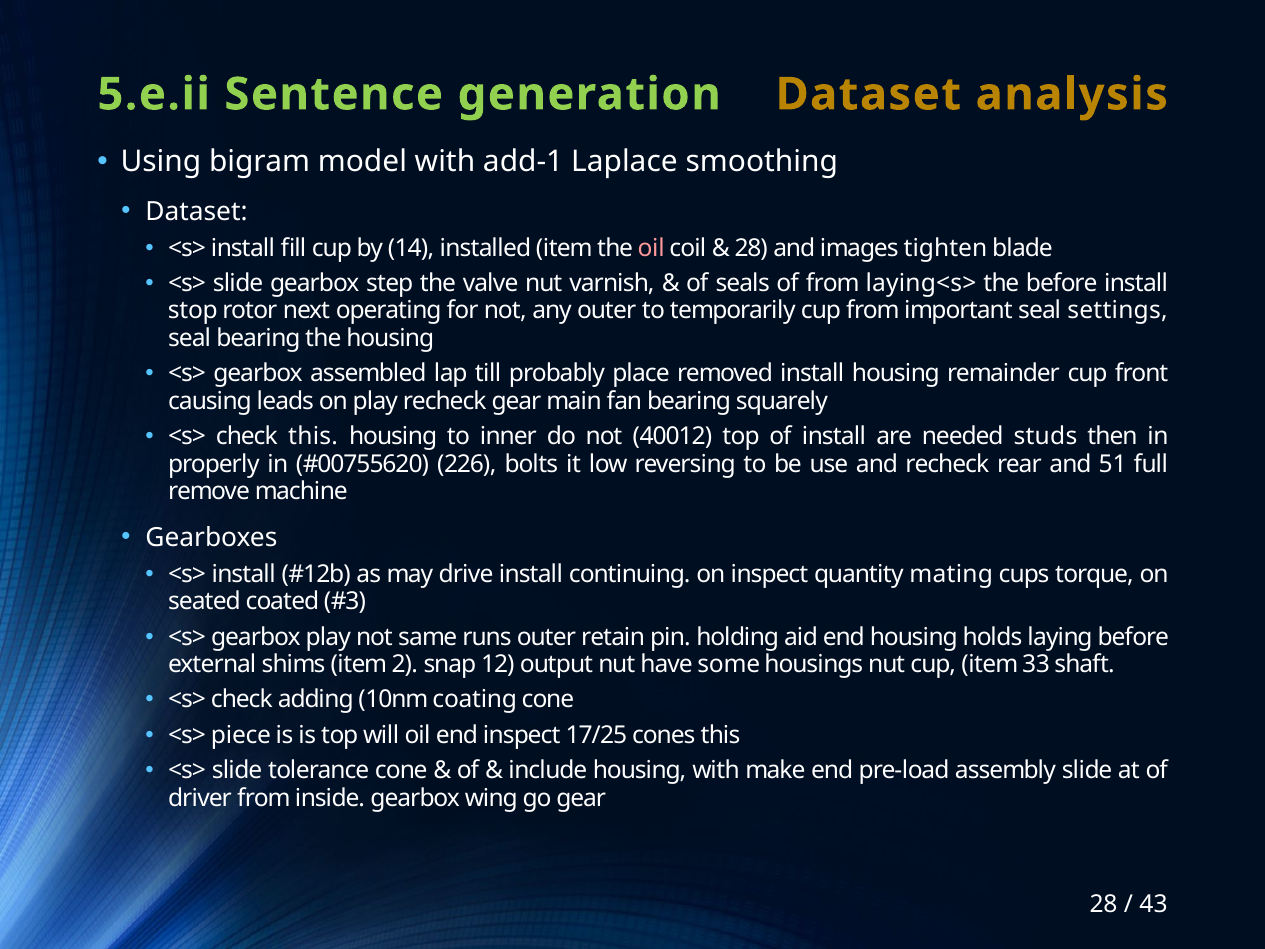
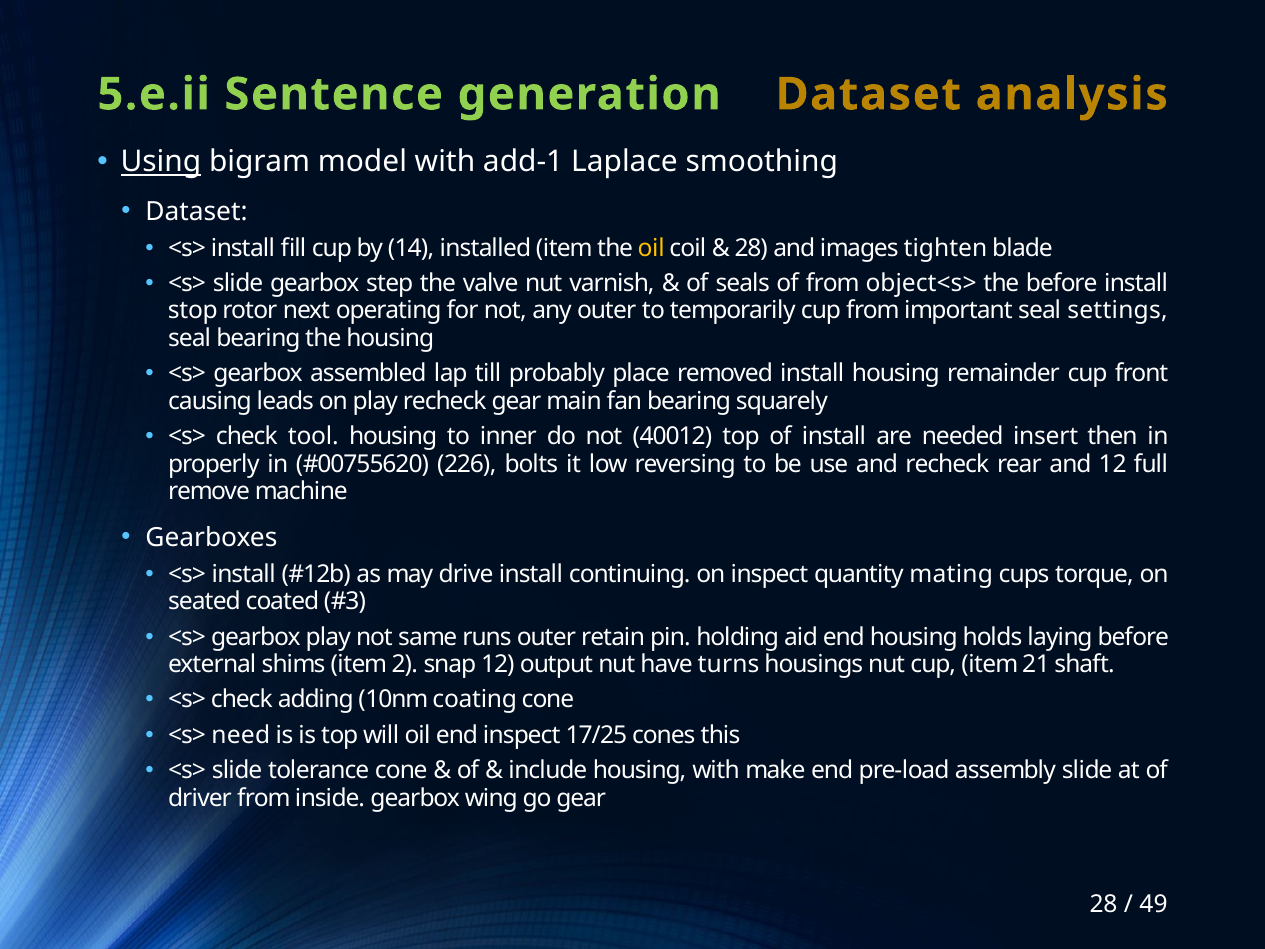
Using underline: none -> present (161, 162)
oil colour: pink -> yellow (651, 248)
laying<s>: laying<s> -> object<s> (921, 283)
check this: this -> tool (313, 436)
studs: studs -> insert (1046, 436)
and 51: 51 -> 12 (1113, 464)
some: some -> turns (729, 664)
33: 33 -> 21 (1036, 664)
piece: piece -> need (241, 735)
43: 43 -> 49 (1154, 904)
